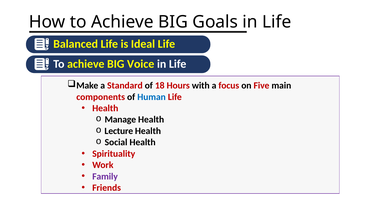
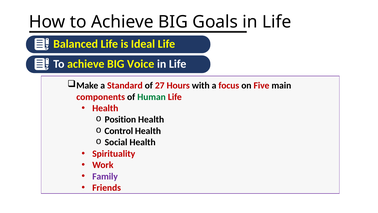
18: 18 -> 27 (160, 85)
Human colour: blue -> green (152, 97)
Manage: Manage -> Position (120, 119)
Lecture: Lecture -> Control (119, 131)
